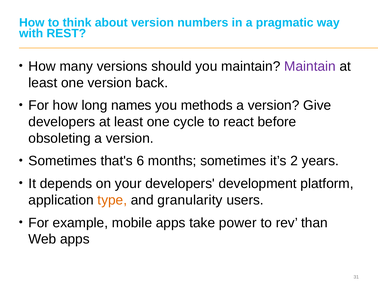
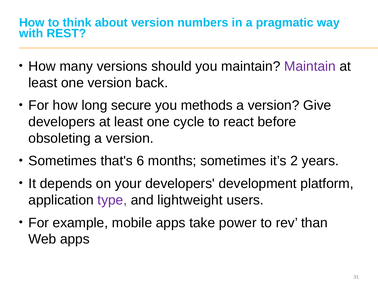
names: names -> secure (131, 105)
type colour: orange -> purple (112, 200)
granularity: granularity -> lightweight (190, 200)
